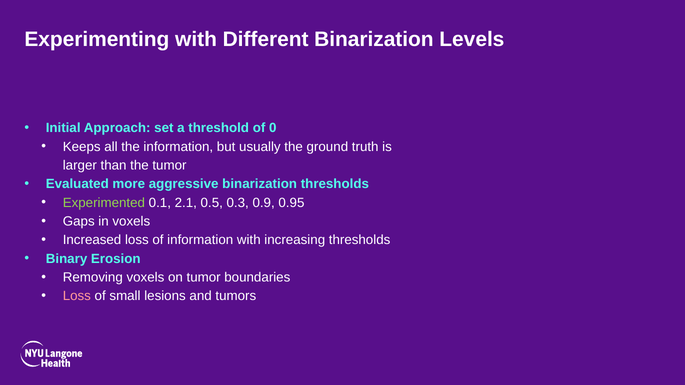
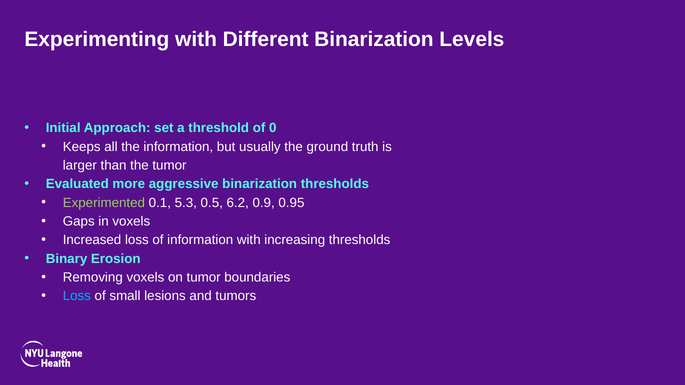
2.1: 2.1 -> 5.3 (186, 203)
0.3: 0.3 -> 6.2 (238, 203)
Loss colour: pink -> light blue (77, 296)
